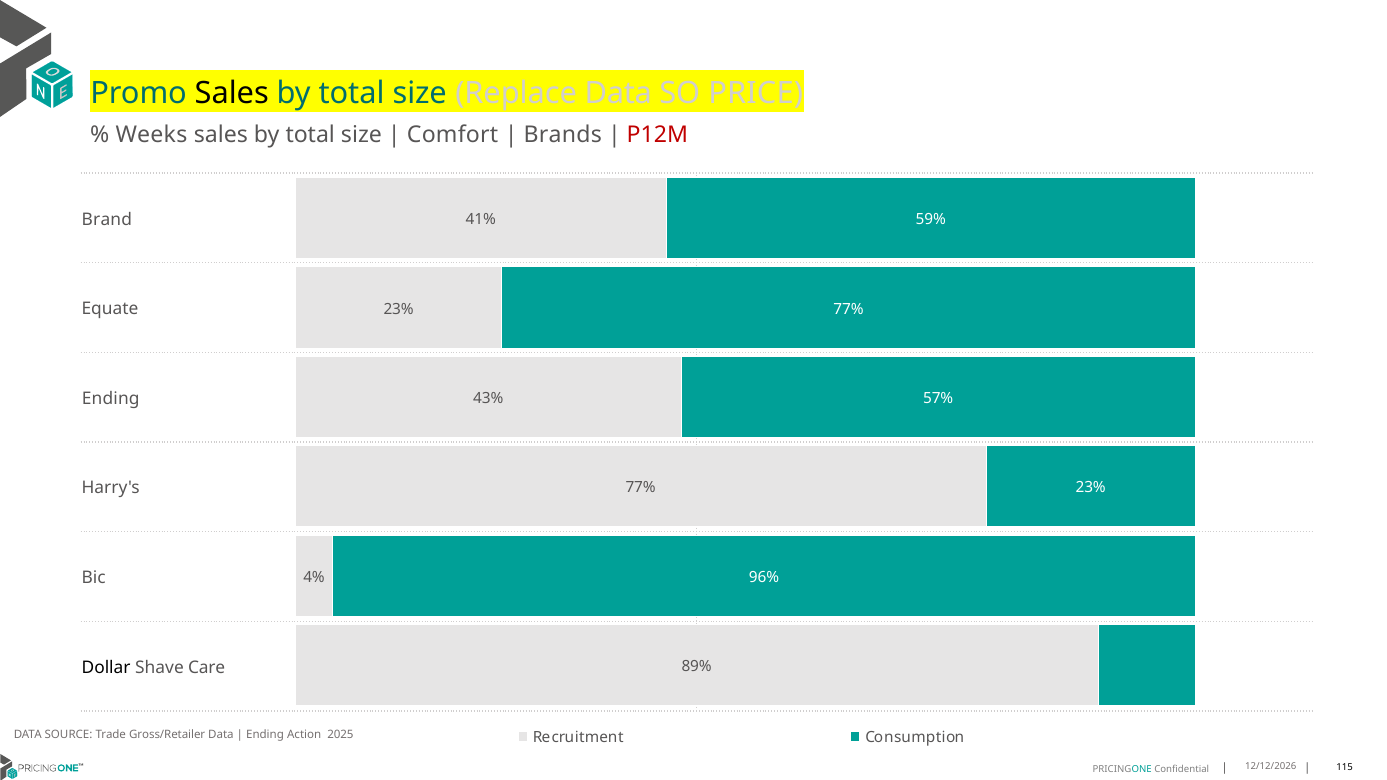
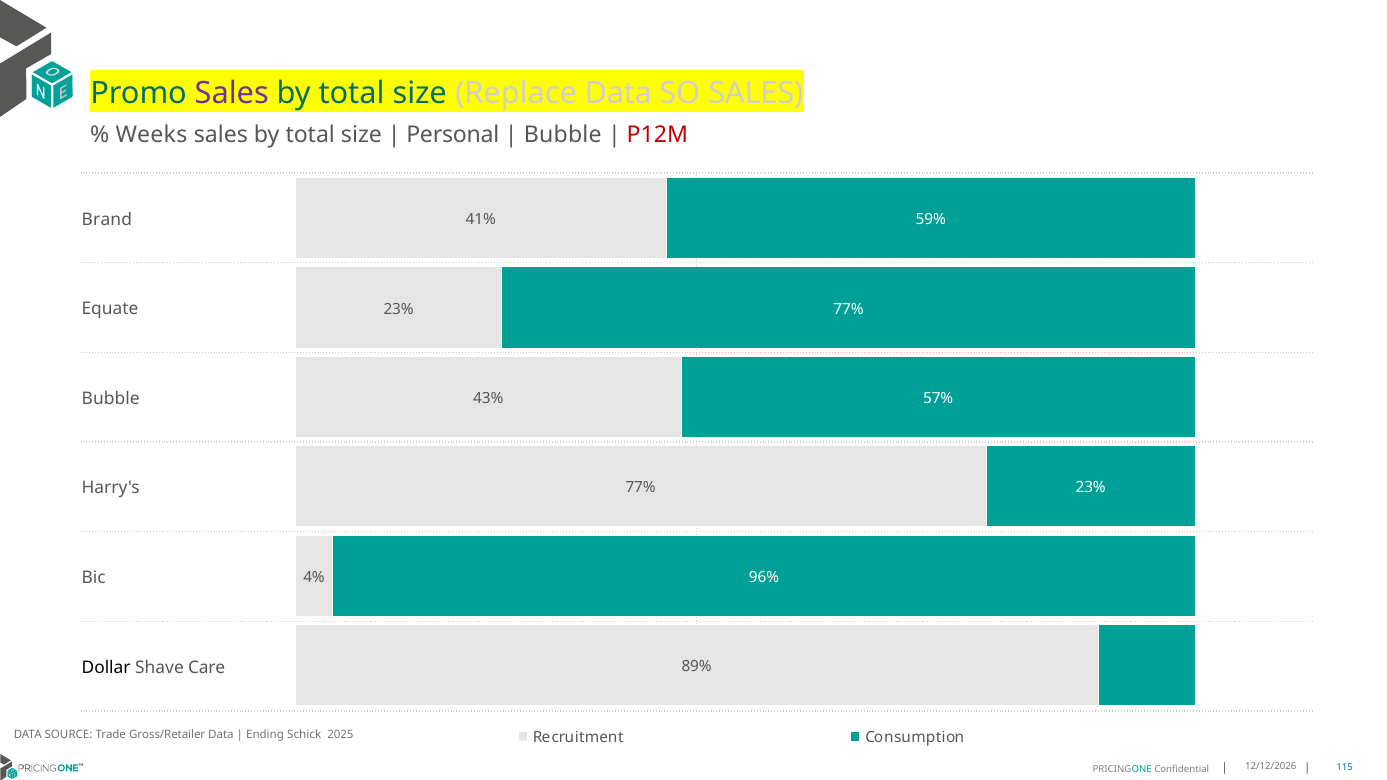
Sales colour: black -> purple (232, 93)
SO PRICE: PRICE -> SALES (756, 93)
Comfort: Comfort -> Personal (453, 135)
Brands: Brands -> Bubble (563, 135)
Ending: Ending -> Bubble (111, 399)
Action: Action -> Schick (304, 735)
115 colour: black -> blue (1345, 767)
